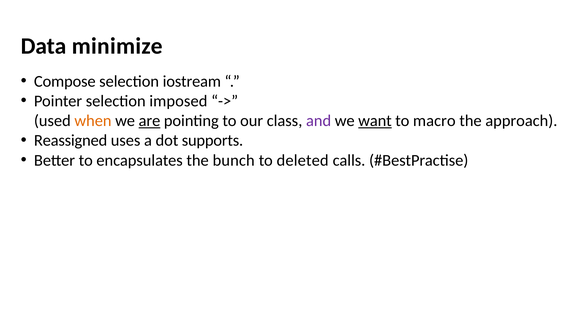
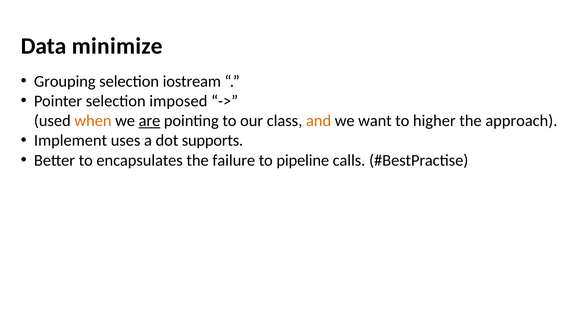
Compose: Compose -> Grouping (65, 81)
and colour: purple -> orange (319, 121)
want underline: present -> none (375, 121)
macro: macro -> higher (434, 121)
Reassigned: Reassigned -> Implement (71, 140)
bunch: bunch -> failure (234, 160)
deleted: deleted -> pipeline (303, 160)
